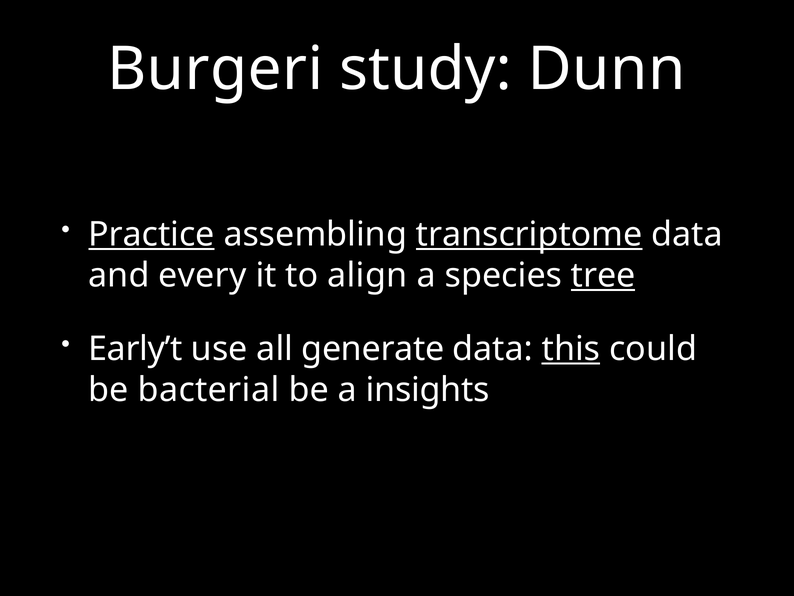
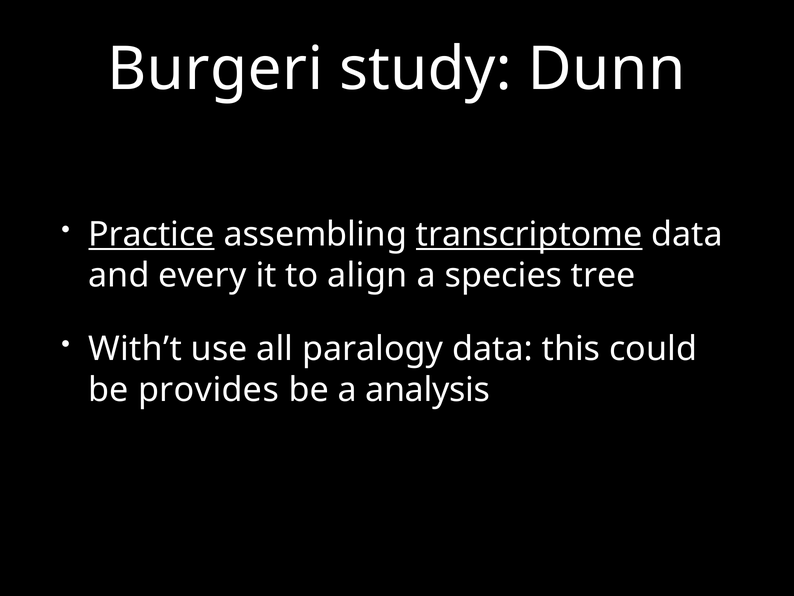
tree underline: present -> none (603, 275)
Early’t: Early’t -> With’t (135, 349)
generate: generate -> paralogy (373, 349)
this underline: present -> none (571, 349)
bacterial: bacterial -> provides (209, 390)
insights: insights -> analysis (428, 390)
